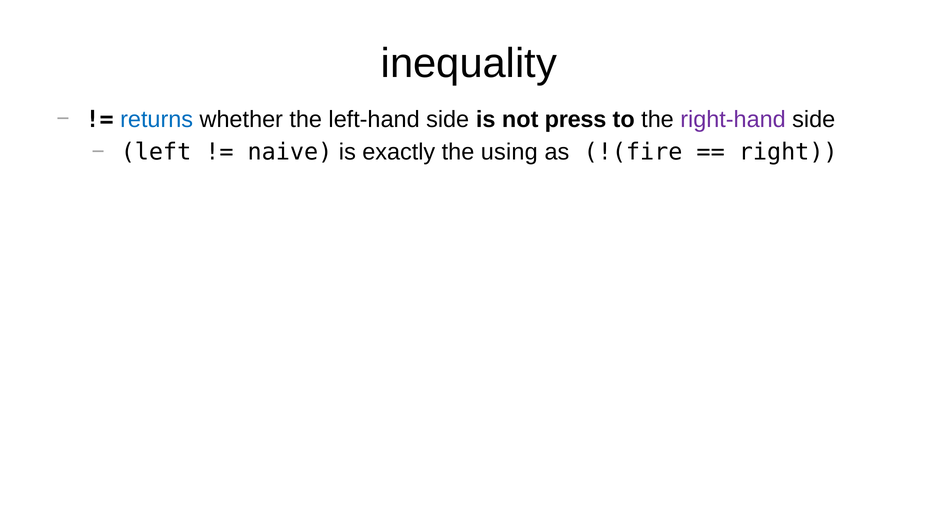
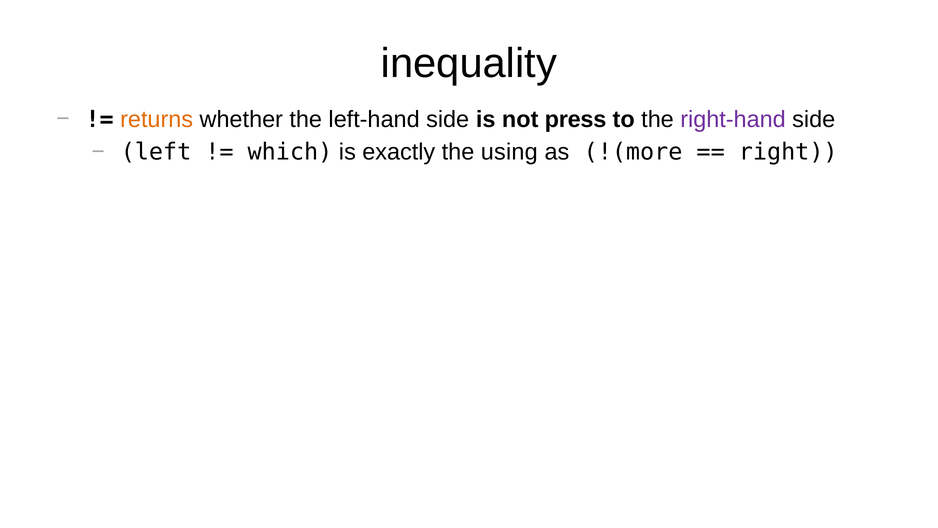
returns colour: blue -> orange (157, 119)
naive: naive -> which (290, 152)
!(fire: !(fire -> !(more (633, 152)
